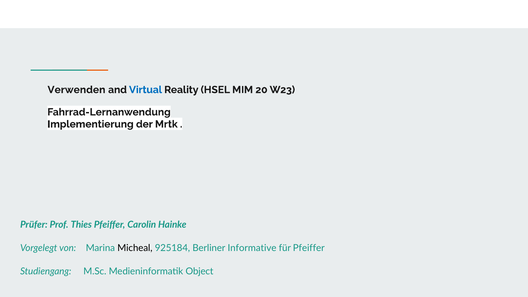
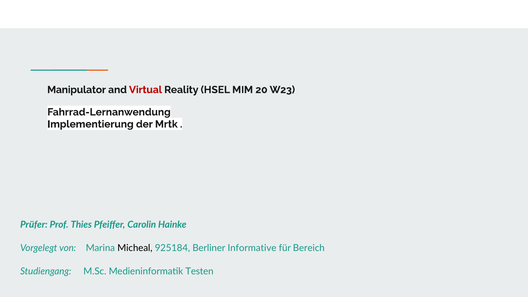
Verwenden: Verwenden -> Manipulator (77, 90)
Virtual colour: blue -> red (146, 90)
für Pfeiffer: Pfeiffer -> Bereich (309, 248)
Object: Object -> Testen (199, 271)
